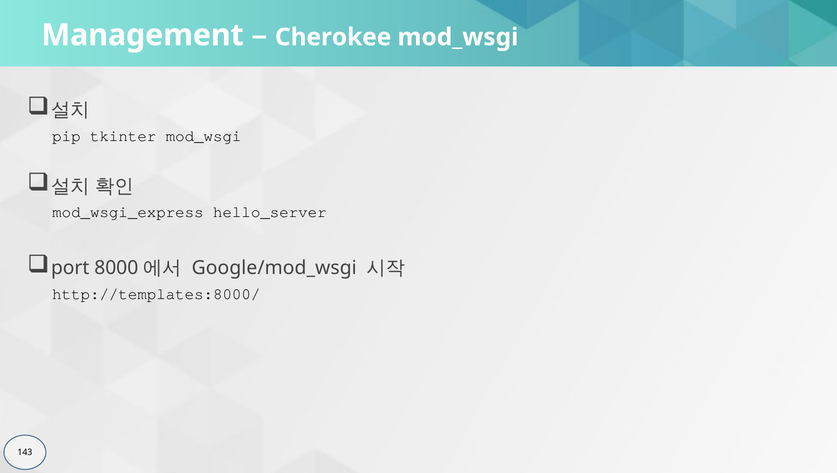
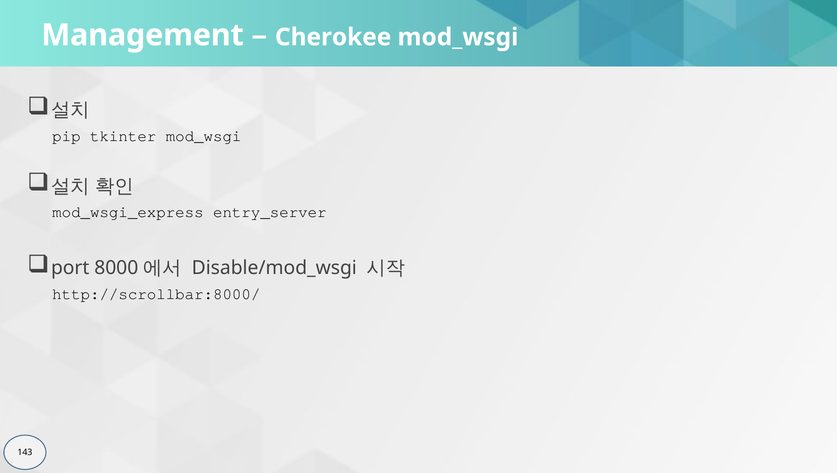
hello_server: hello_server -> entry_server (270, 212)
Google/mod_wsgi: Google/mod_wsgi -> Disable/mod_wsgi (274, 268)
http://templates:8000/: http://templates:8000/ -> http://scrollbar:8000/ (156, 294)
